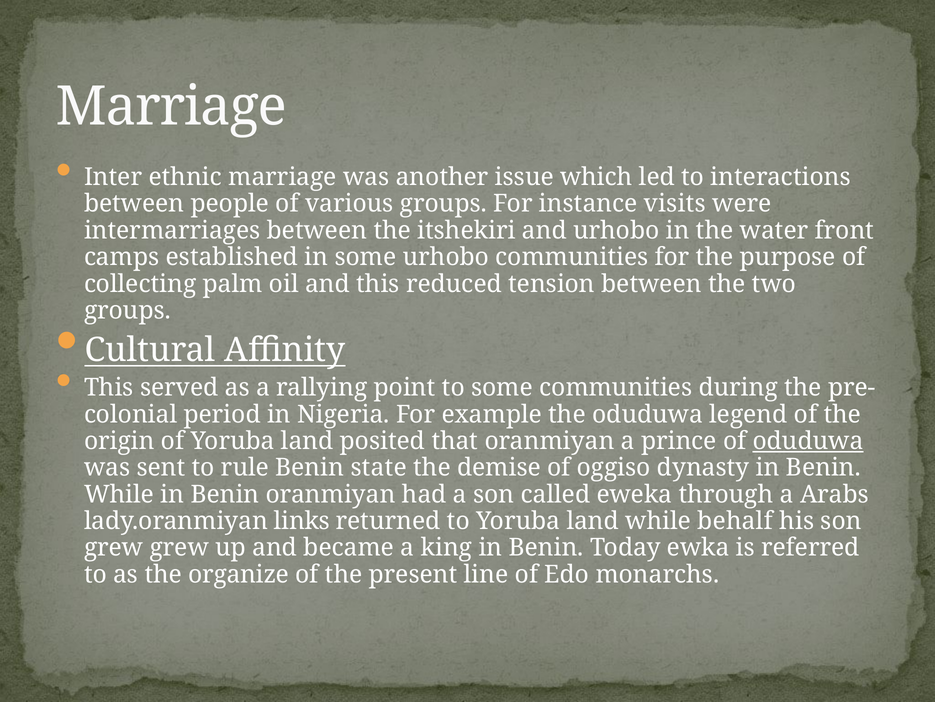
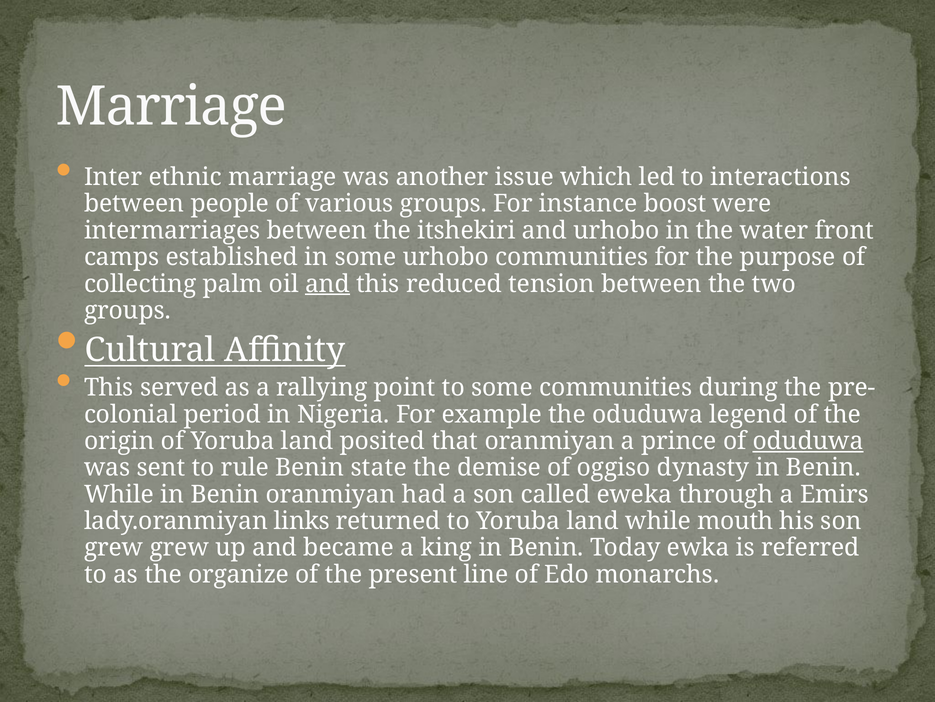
visits: visits -> boost (675, 204)
and underline: none -> present (328, 284)
Arabs: Arabs -> Emirs (835, 494)
behalf: behalf -> mouth (735, 521)
